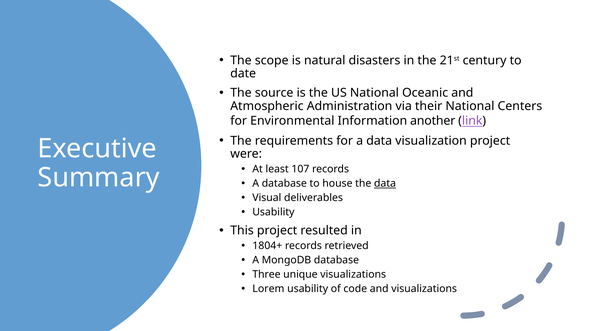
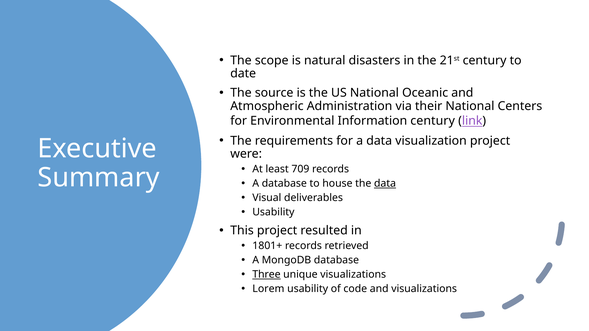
Information another: another -> century (433, 121)
107: 107 -> 709 (300, 169)
1804+: 1804+ -> 1801+ (267, 246)
Three underline: none -> present (266, 275)
